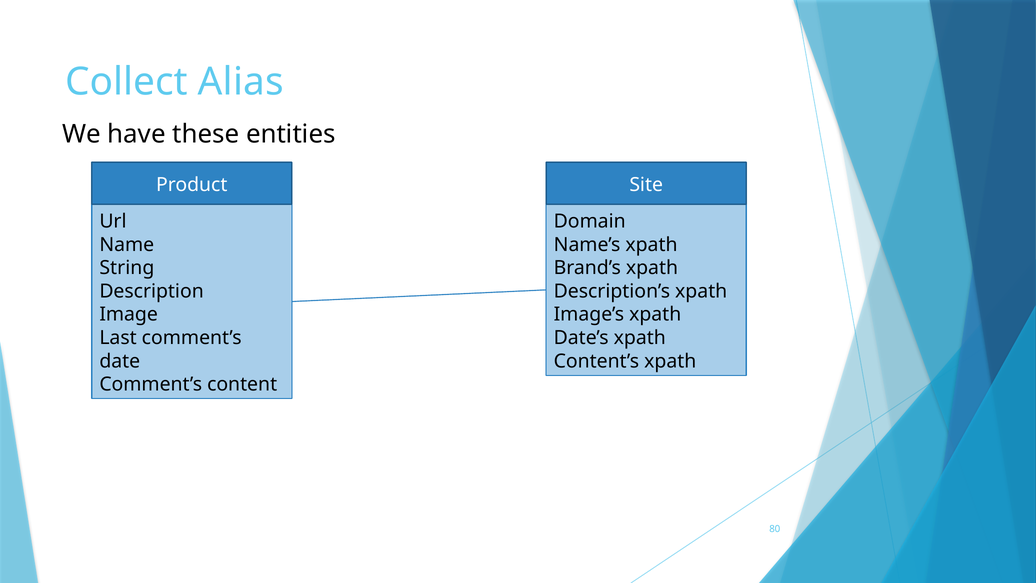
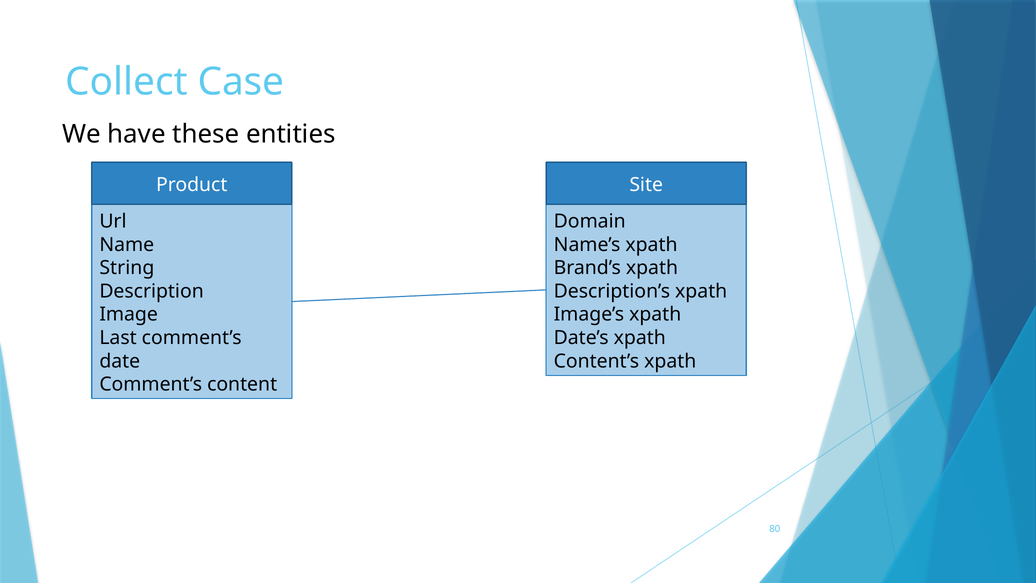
Alias: Alias -> Case (241, 82)
